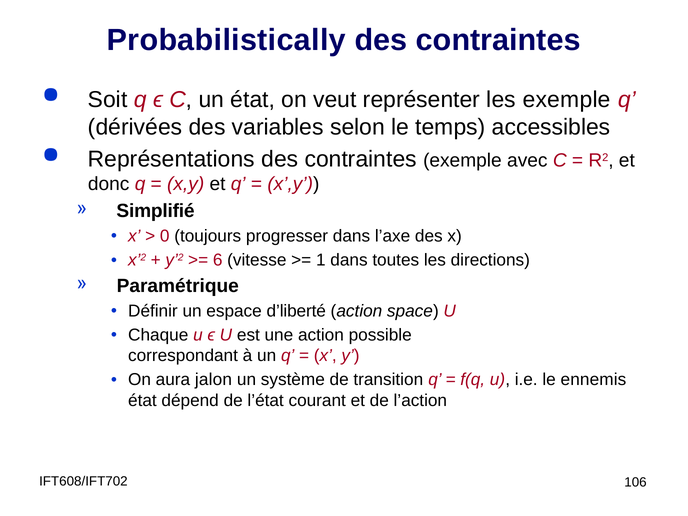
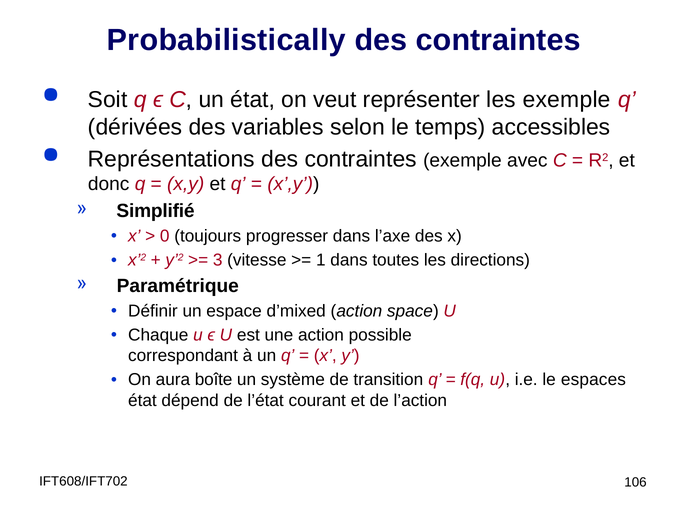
6: 6 -> 3 (218, 260)
d’liberté: d’liberté -> d’mixed (296, 311)
jalon: jalon -> boîte (214, 380)
ennemis: ennemis -> espaces (593, 380)
